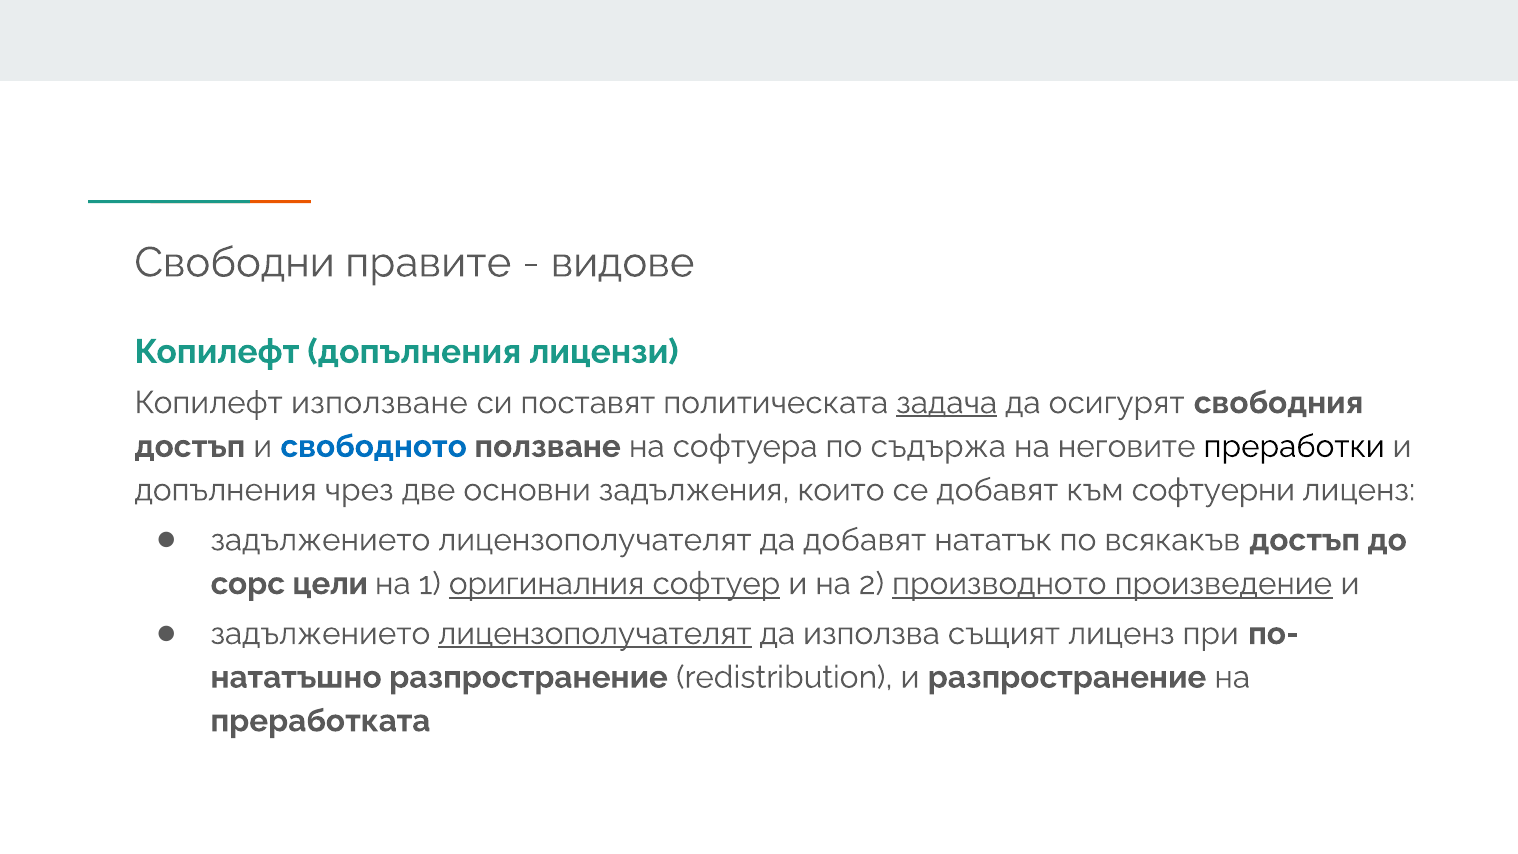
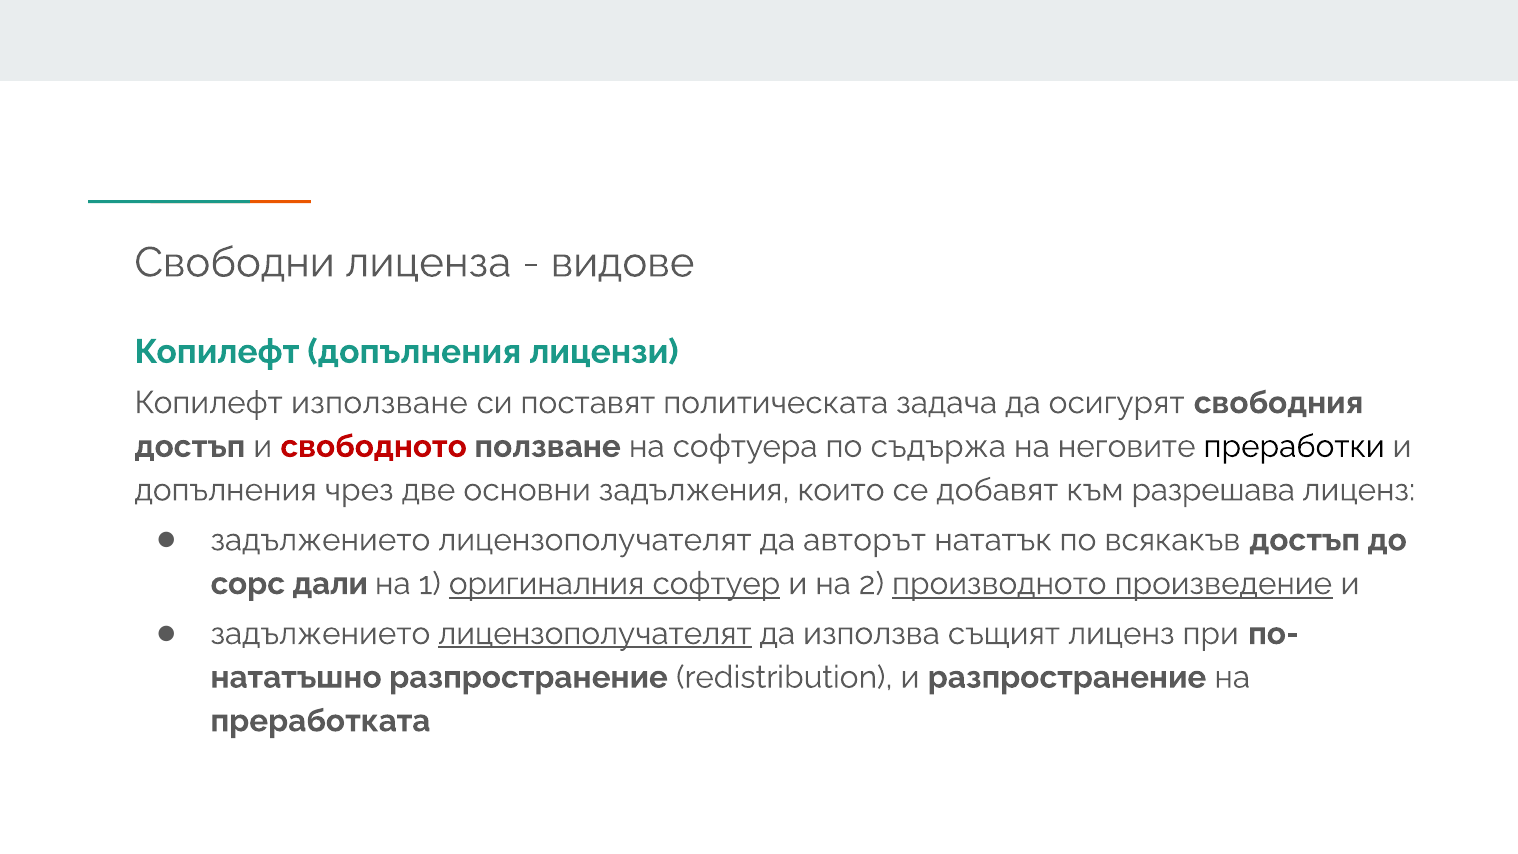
правите: правите -> лиценза (428, 263)
задача underline: present -> none (947, 403)
свободното colour: blue -> red (374, 446)
софтуерни: софтуерни -> разрешава (1213, 490)
да добавят: добавят -> авторът (865, 540)
цели: цели -> дали (330, 584)
